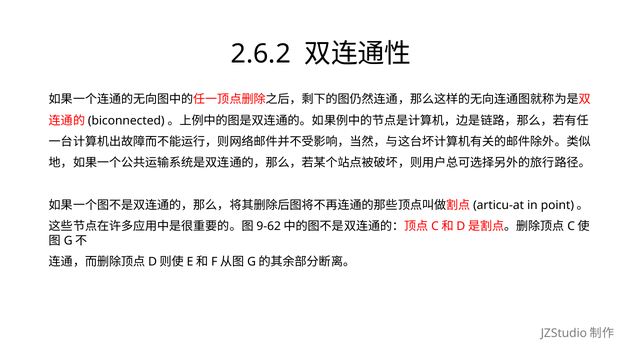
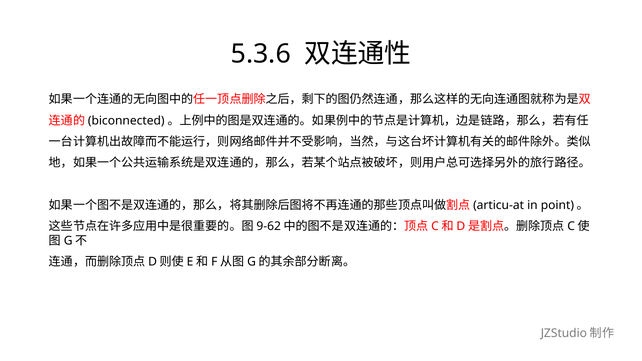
2.6.2: 2.6.2 -> 5.3.6 (261, 54)
